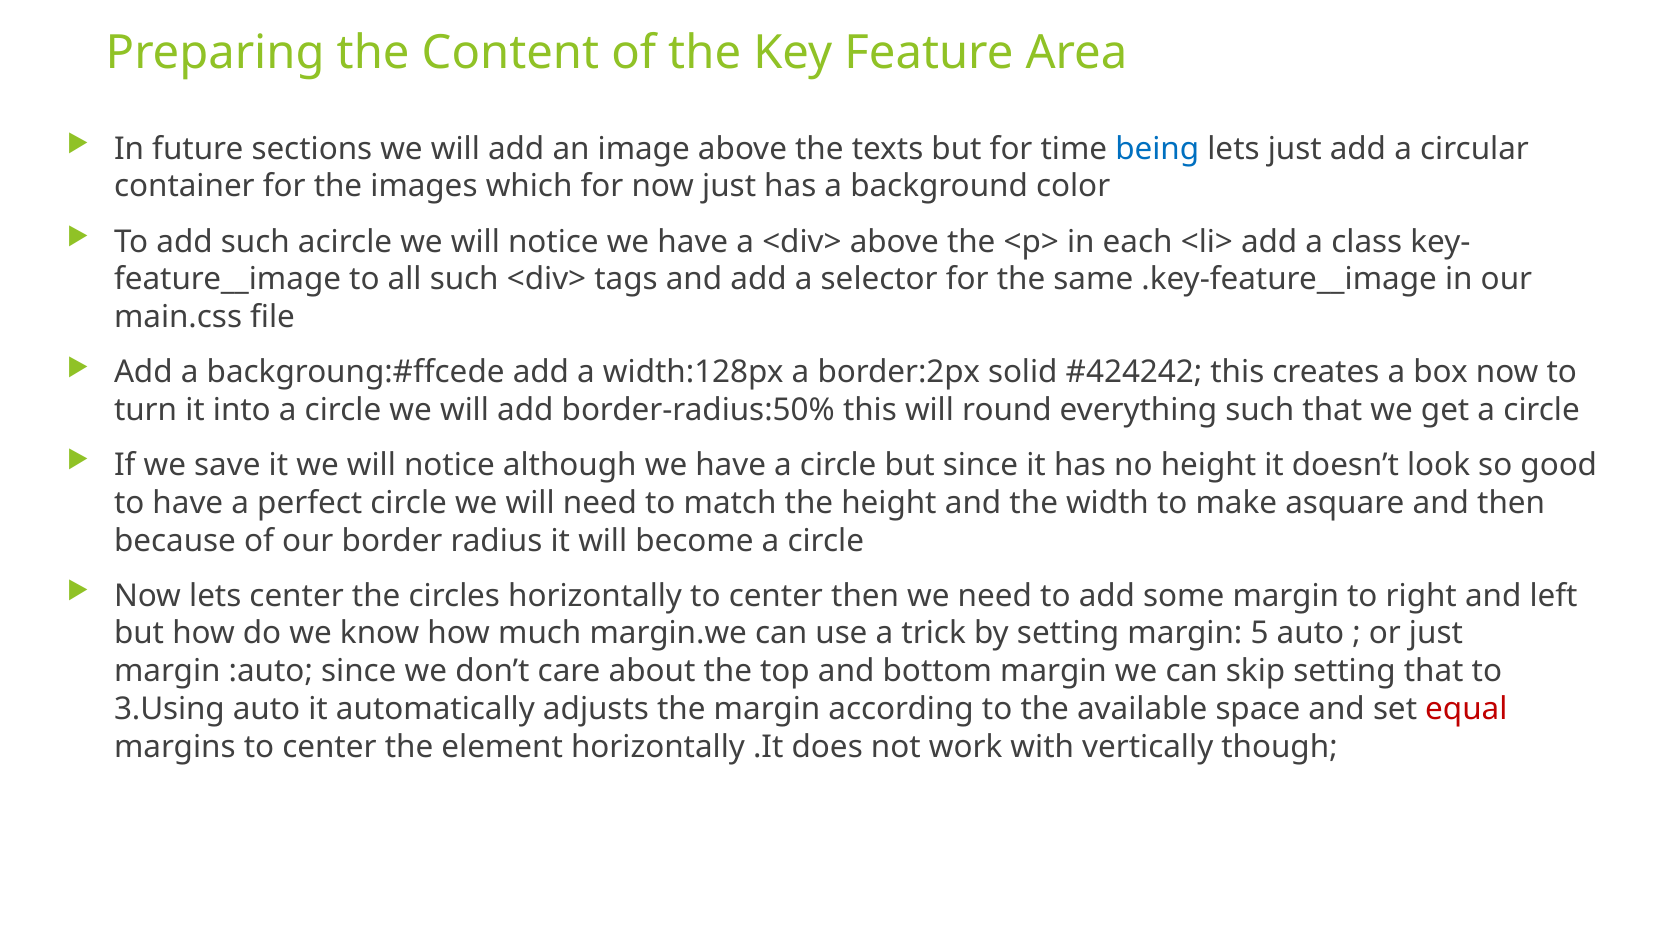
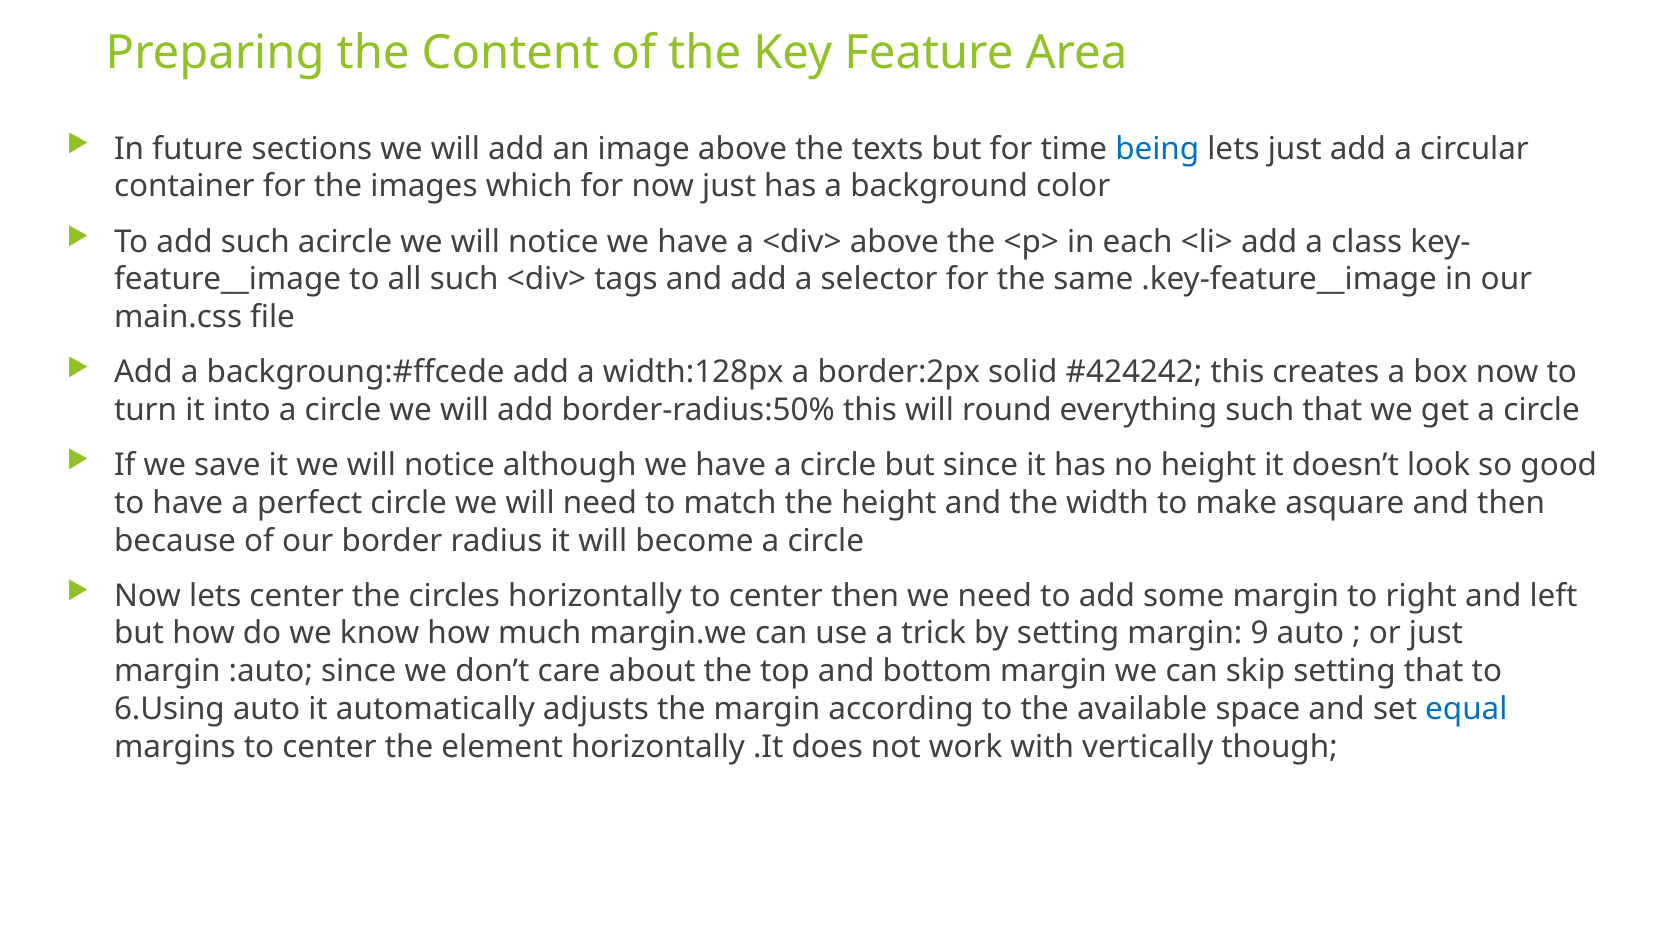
5: 5 -> 9 (1260, 634)
3.Using: 3.Using -> 6.Using (169, 709)
equal colour: red -> blue (1466, 709)
